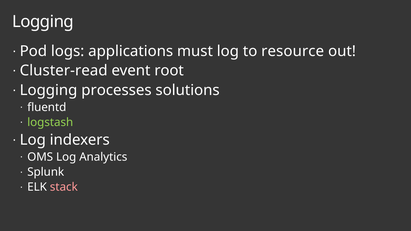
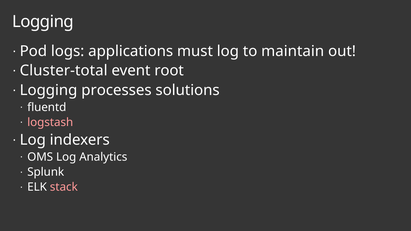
resource: resource -> maintain (293, 51)
Cluster-read: Cluster-read -> Cluster-total (64, 71)
logstash colour: light green -> pink (50, 122)
